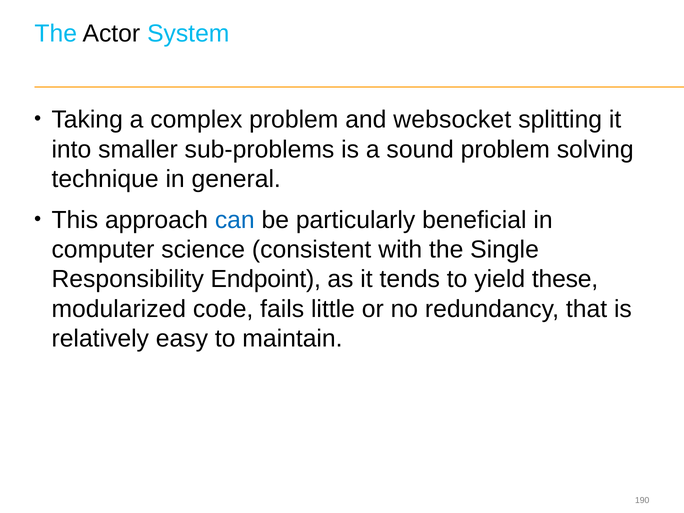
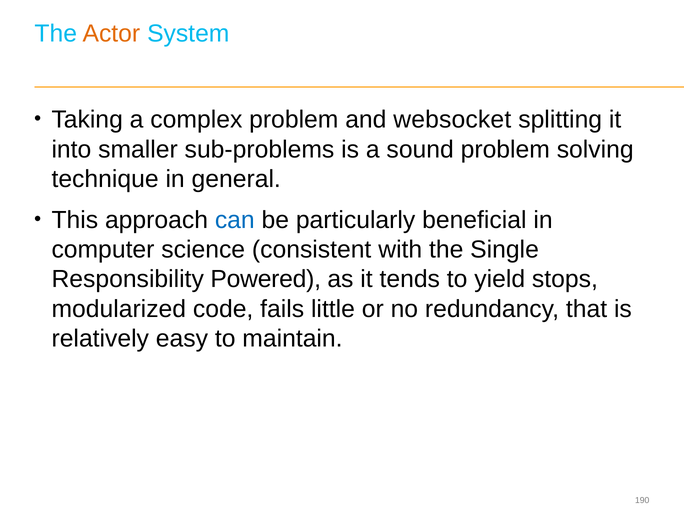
Actor colour: black -> orange (111, 34)
Endpoint: Endpoint -> Powered (266, 279)
these: these -> stops (565, 279)
